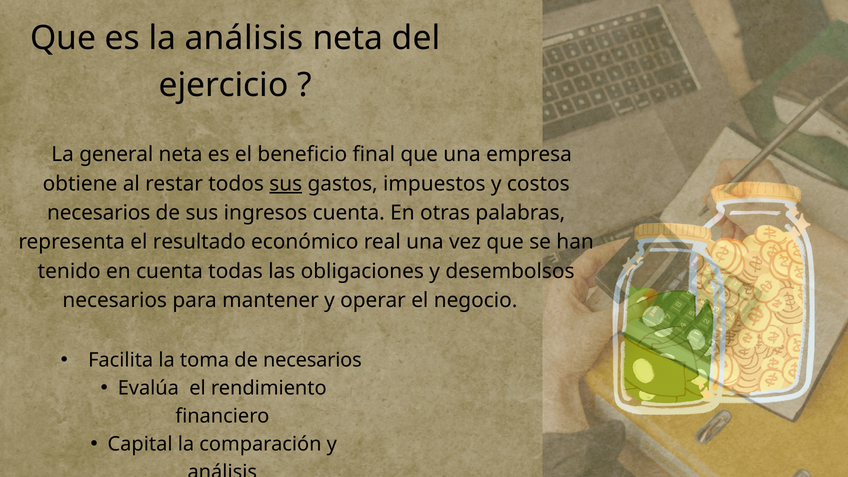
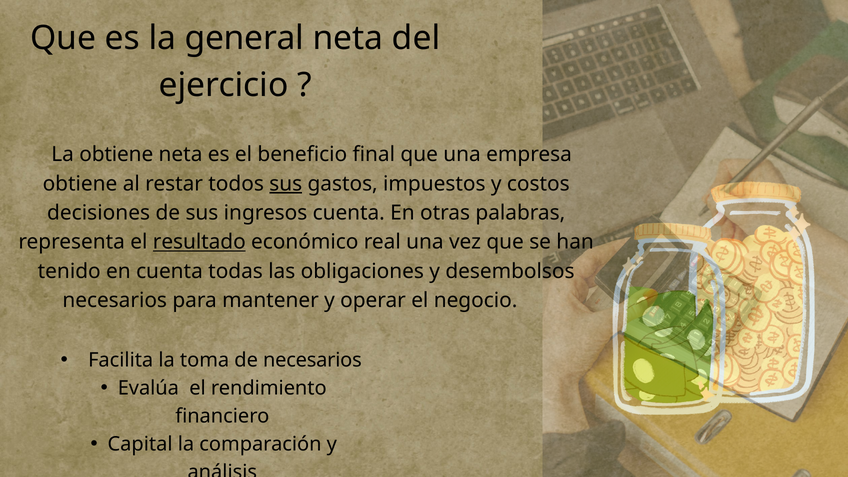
la análisis: análisis -> general (244, 38)
La general: general -> obtiene (116, 155)
necesarios: necesarios -> decisiones (99, 213)
resultado underline: none -> present (199, 242)
